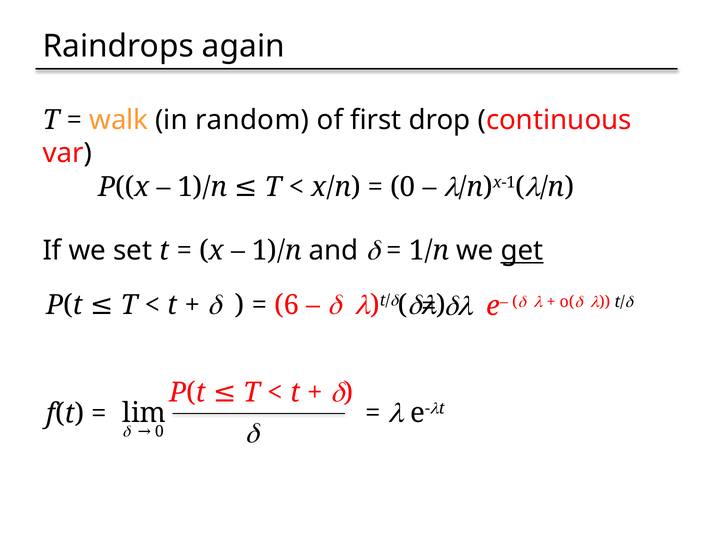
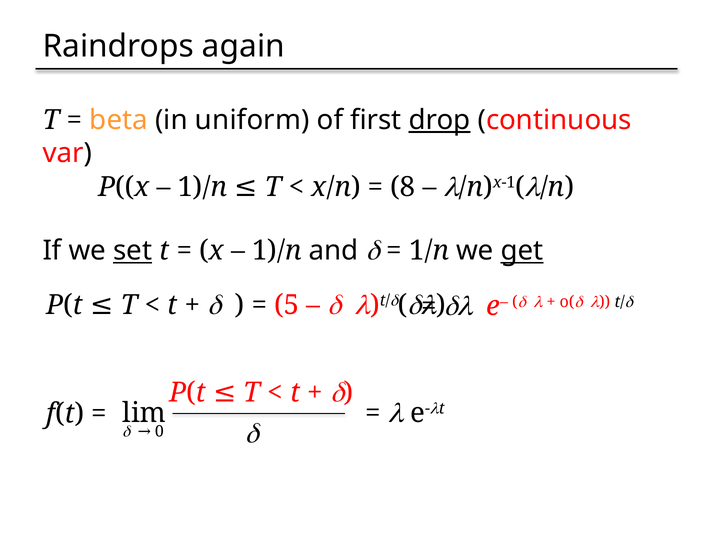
walk: walk -> beta (119, 120)
random: random -> uniform (252, 120)
drop underline: none -> present (440, 120)
0: 0 -> 8 (403, 187)
set underline: none -> present (133, 251)
6: 6 -> 5 (287, 305)
